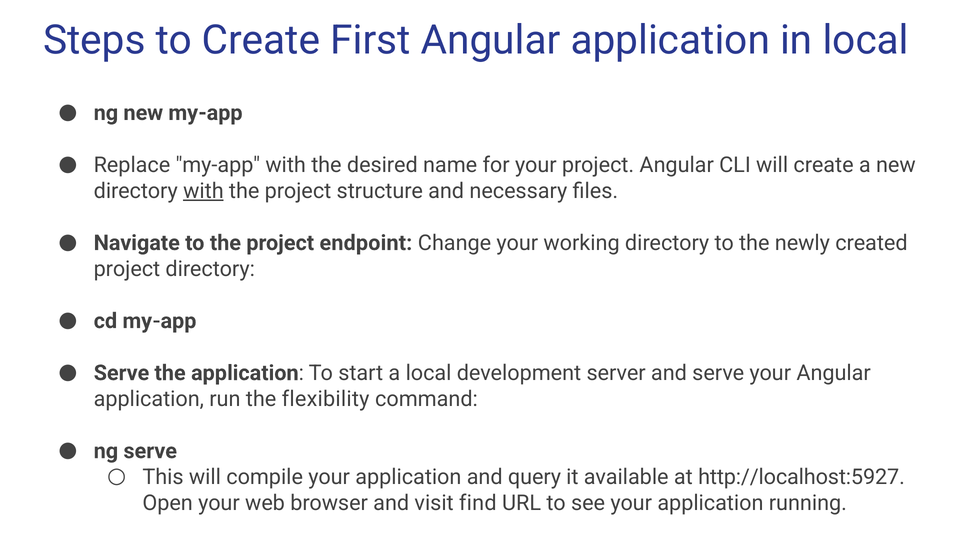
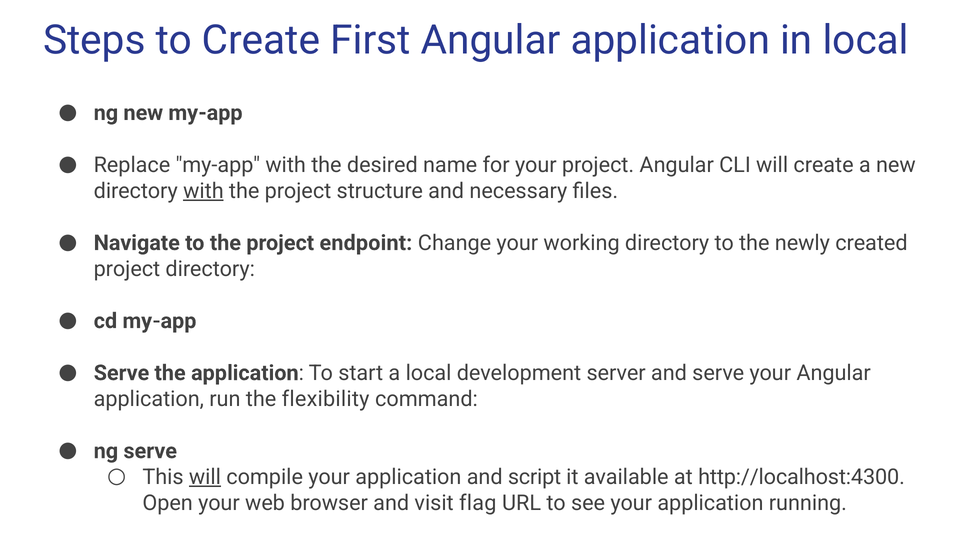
will underline: none -> present (205, 477)
query: query -> script (535, 477)
http://localhost:5927: http://localhost:5927 -> http://localhost:4300 (801, 477)
find: find -> flag (478, 503)
